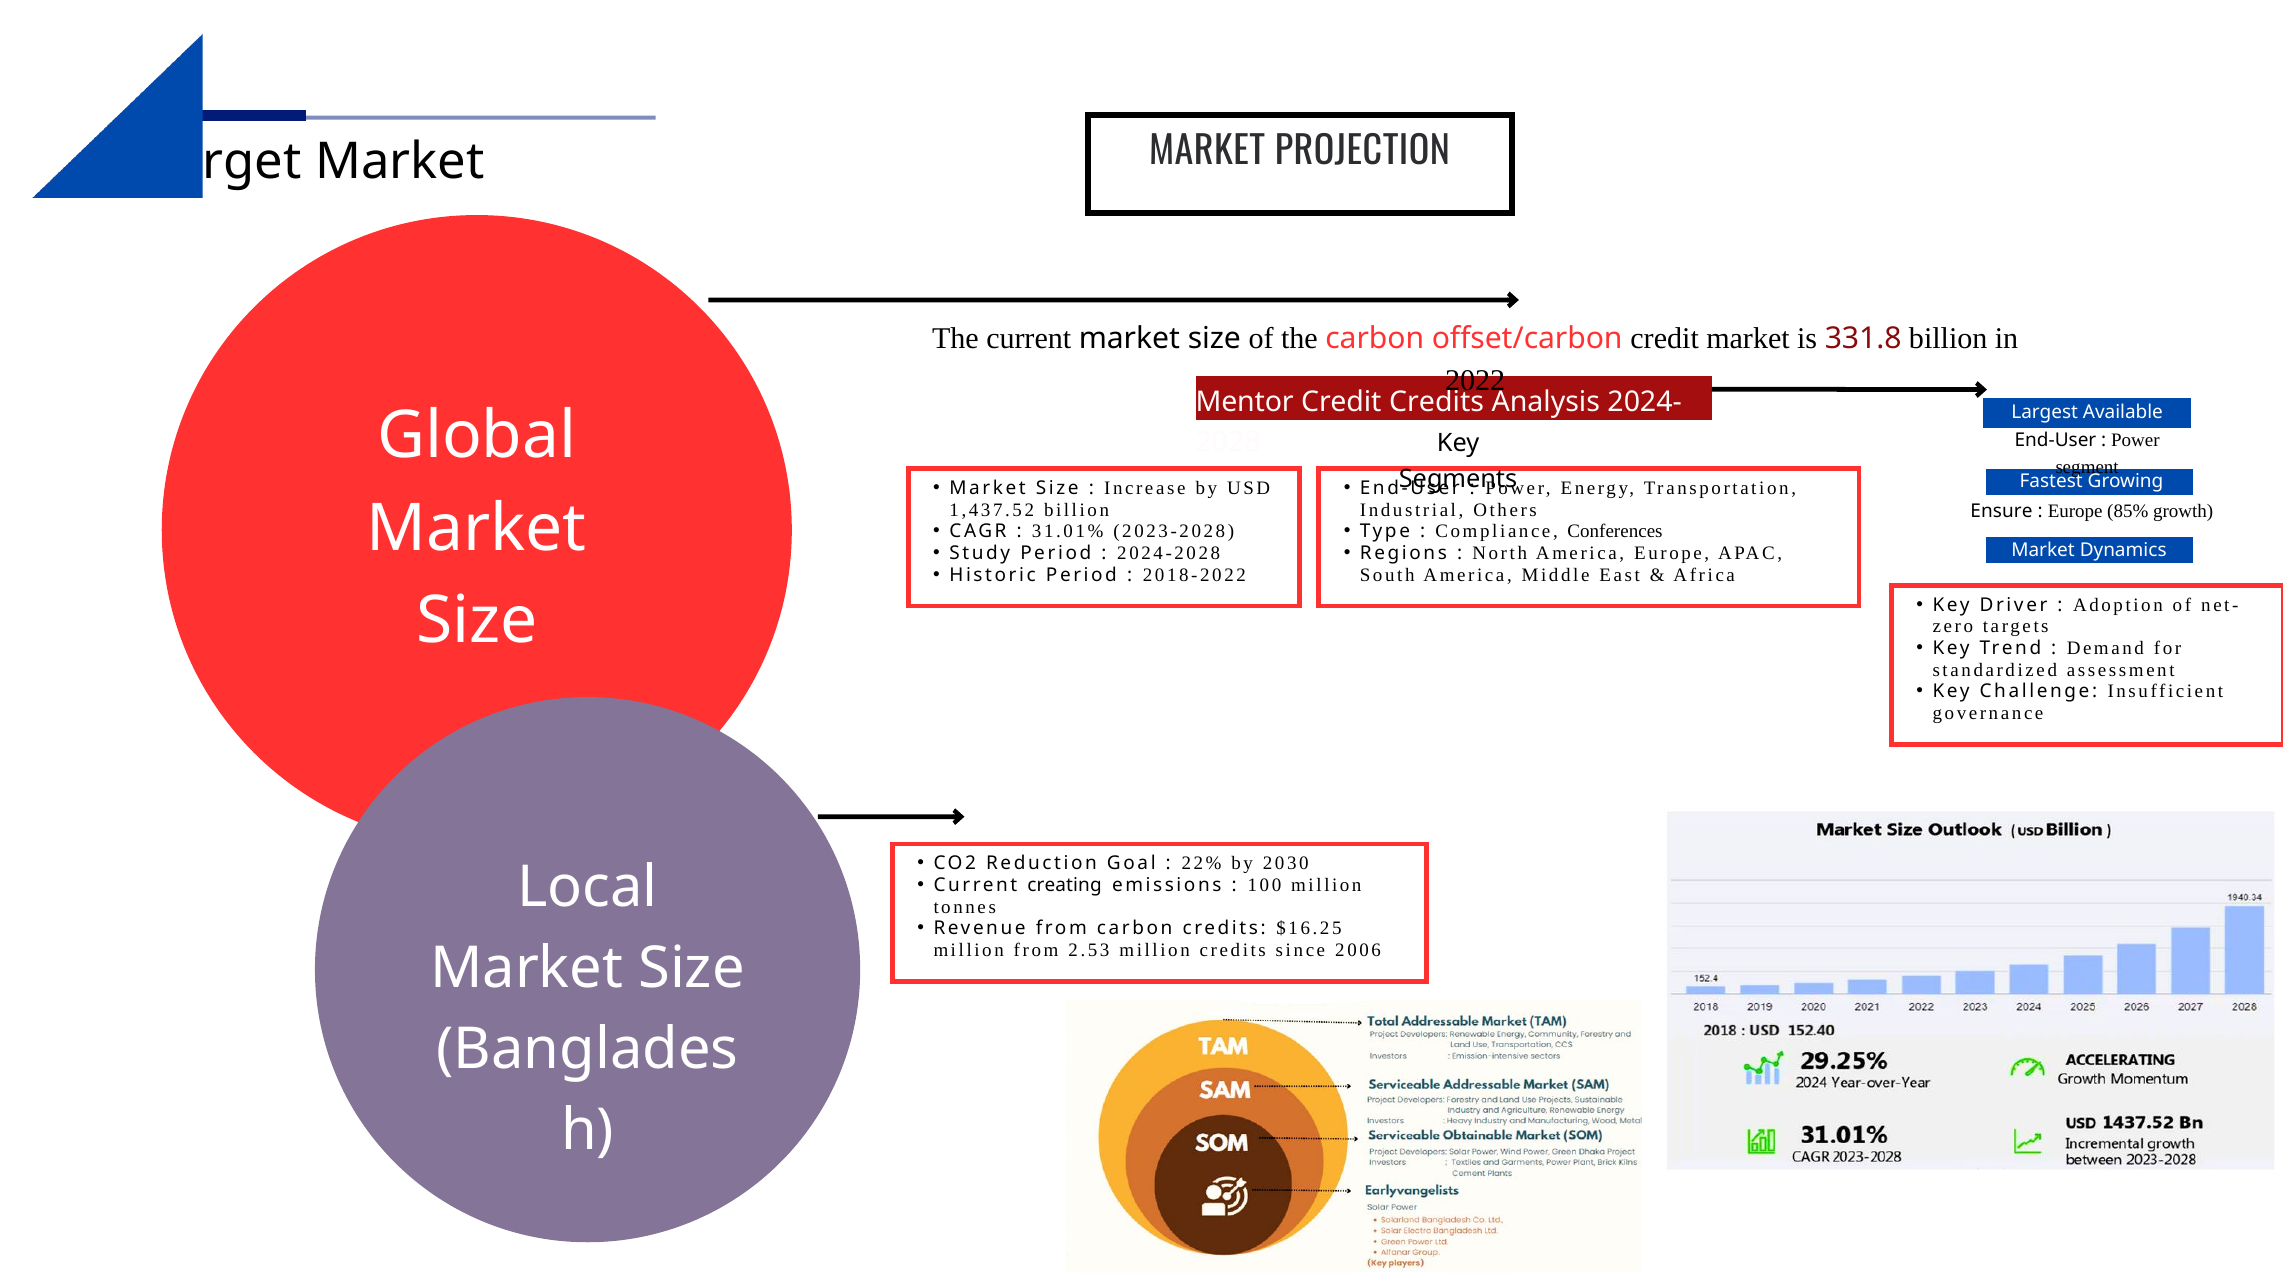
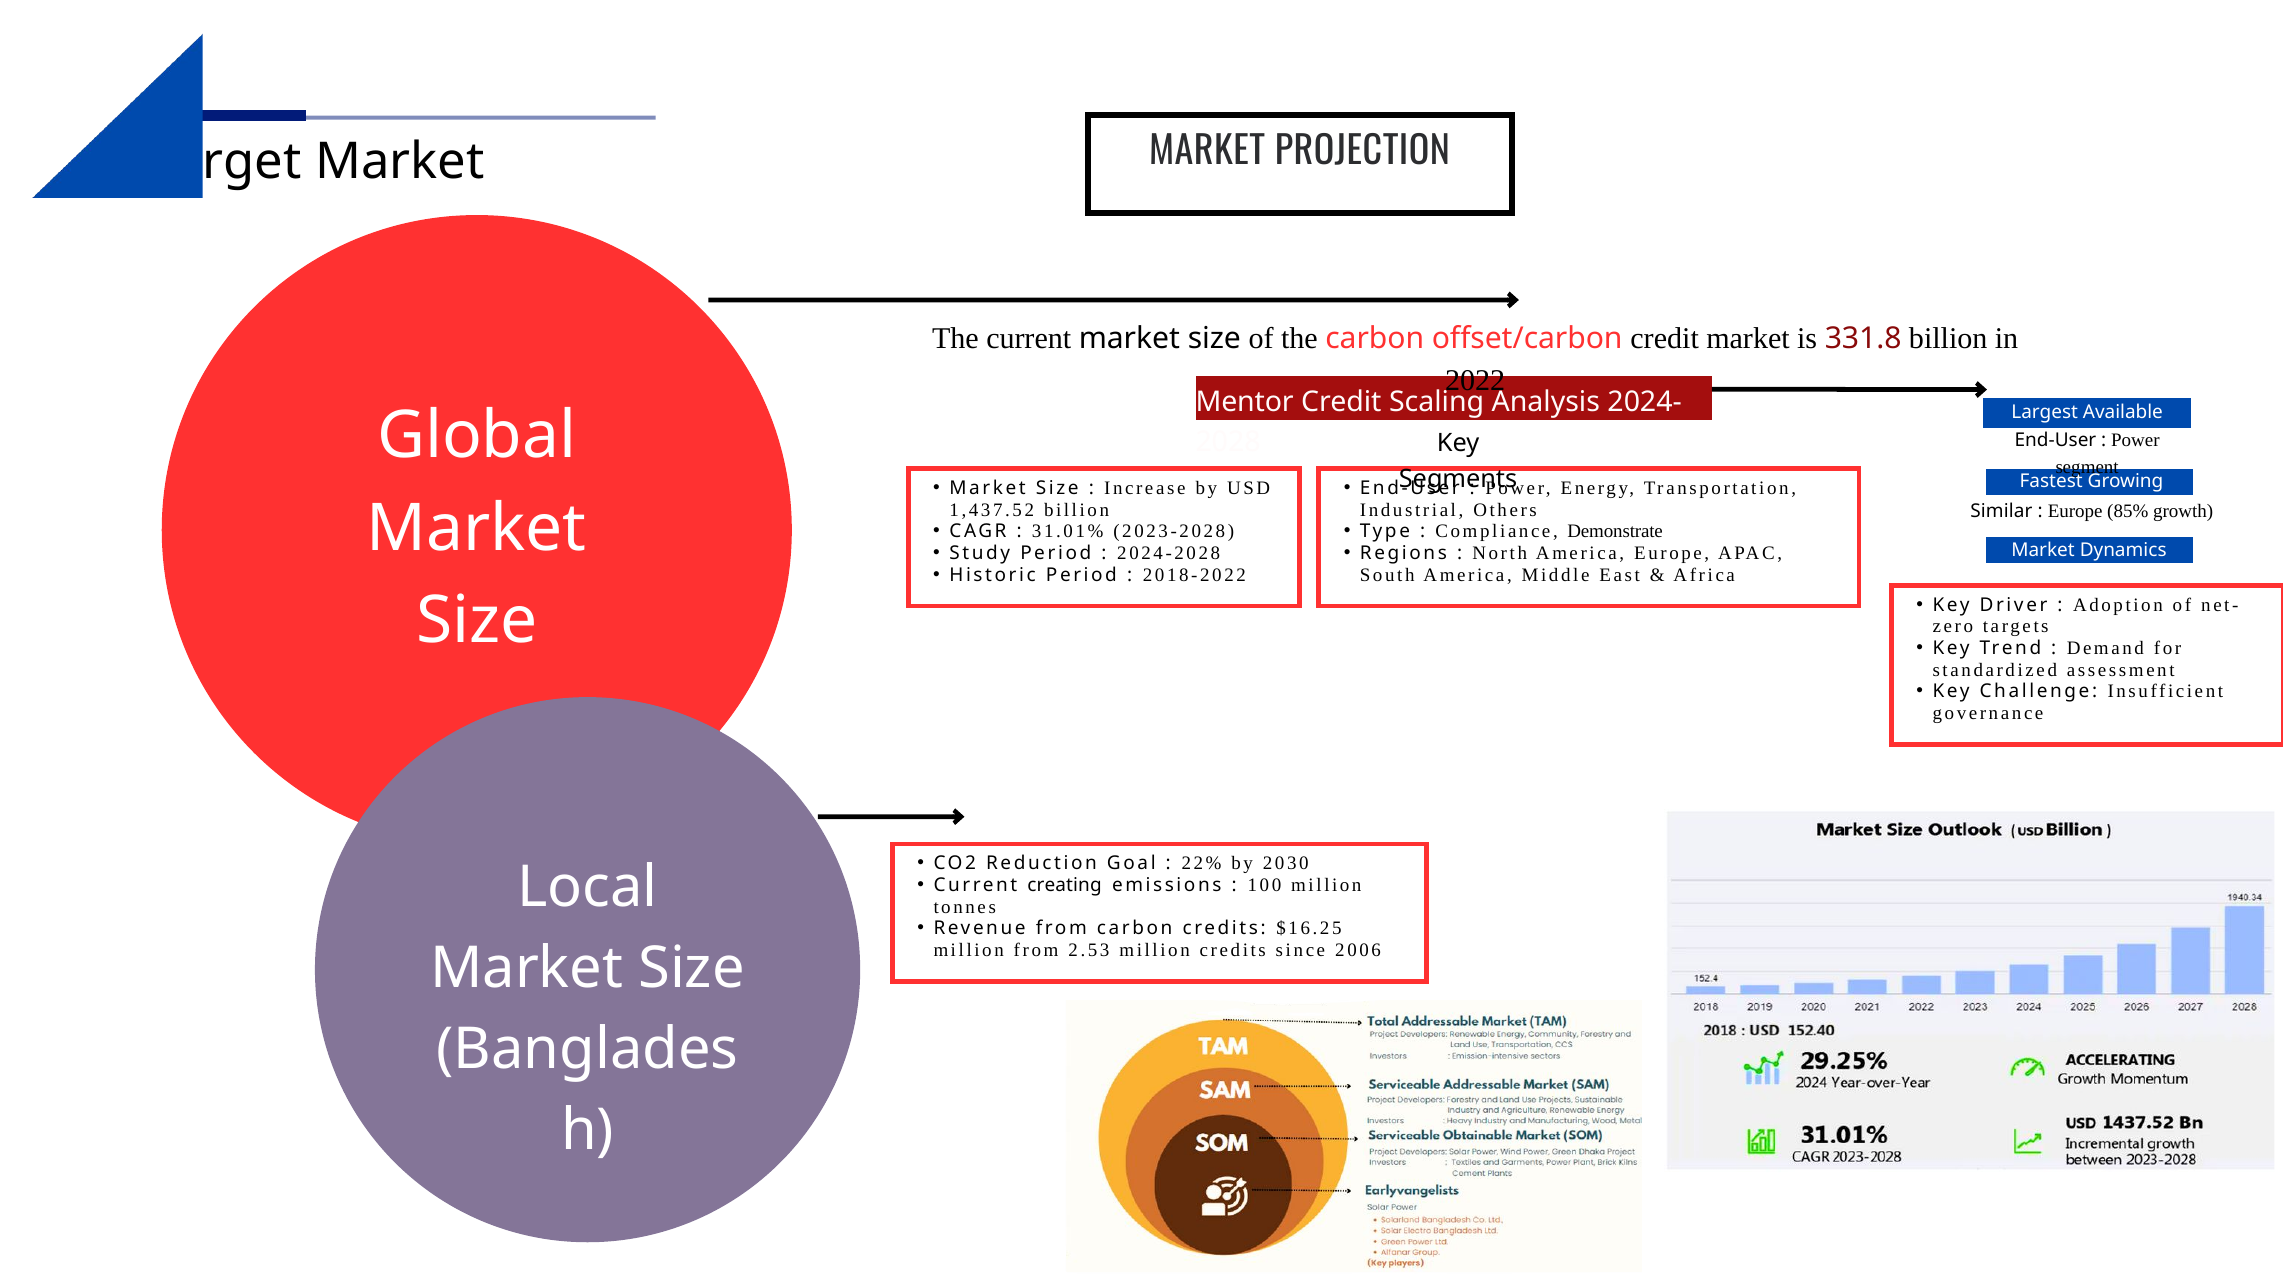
Credit Credits: Credits -> Scaling (1437, 402)
Ensure: Ensure -> Similar (2001, 511)
Conferences: Conferences -> Demonstrate (1615, 532)
